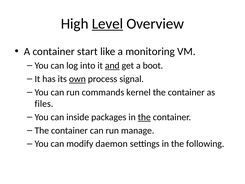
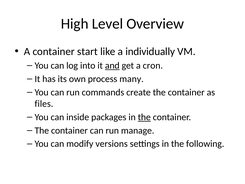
Level underline: present -> none (107, 24)
monitoring: monitoring -> individually (150, 51)
boot: boot -> cron (153, 65)
own underline: present -> none (77, 79)
signal: signal -> many (132, 79)
kernel: kernel -> create (139, 92)
daemon: daemon -> versions (112, 144)
